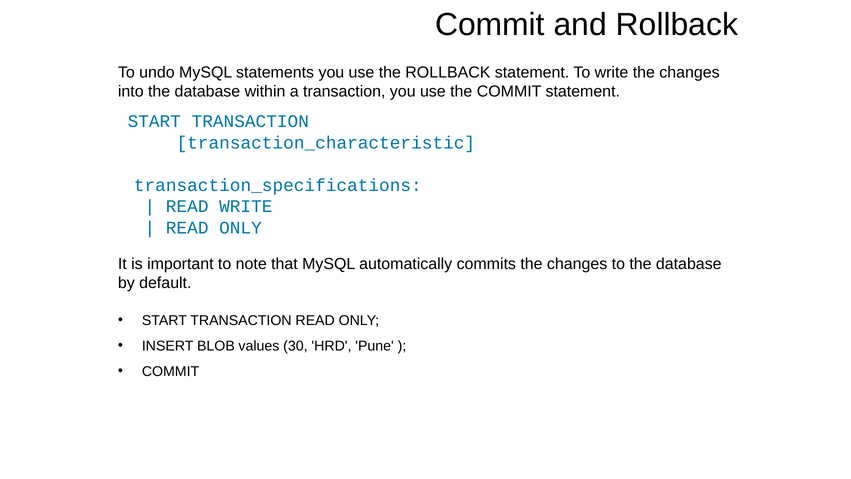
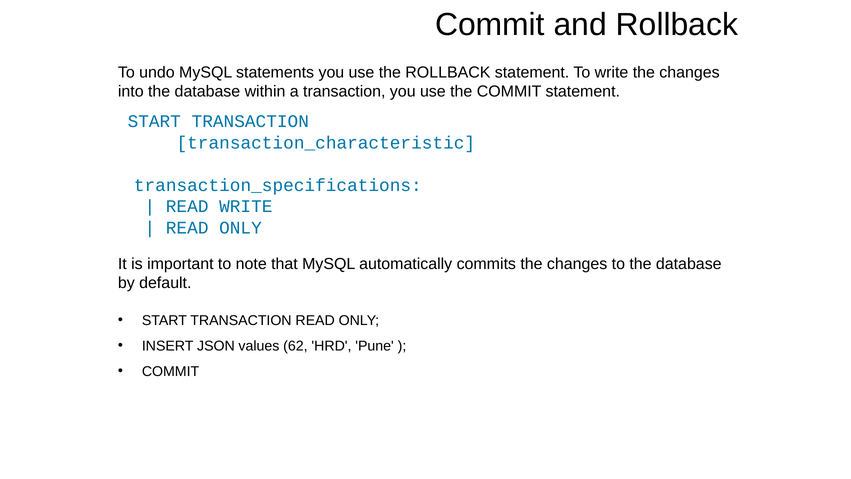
BLOB: BLOB -> JSON (216, 346)
30: 30 -> 62 (295, 346)
